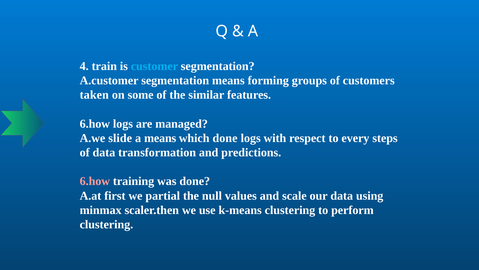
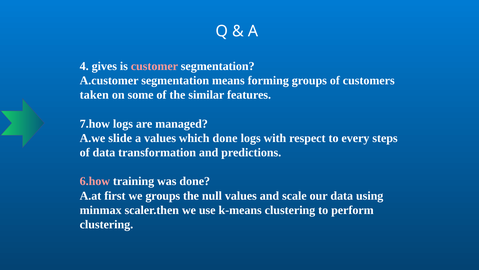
train: train -> gives (104, 66)
customer colour: light blue -> pink (154, 66)
6.how: 6.how -> 7.how (95, 123)
a means: means -> values (160, 138)
we partial: partial -> groups (163, 195)
